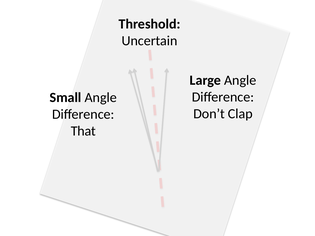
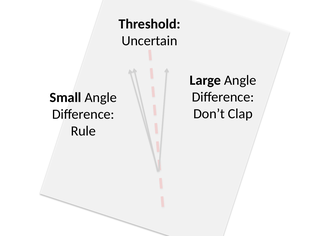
That: That -> Rule (83, 131)
